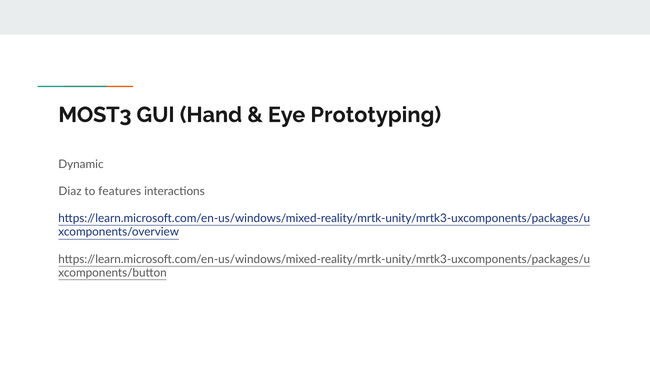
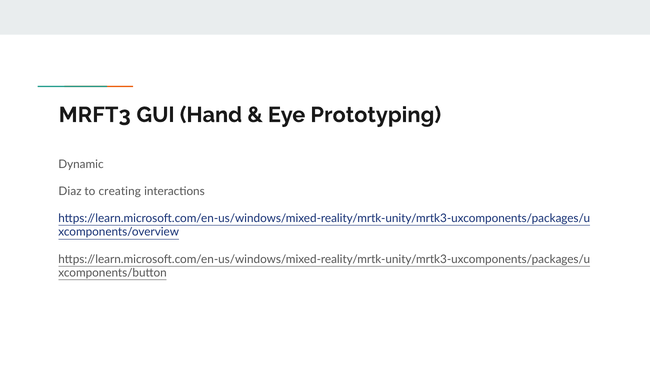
MOST3: MOST3 -> MRFT3 (95, 115)
features: features -> creating (120, 191)
